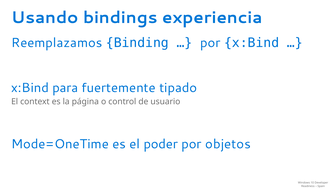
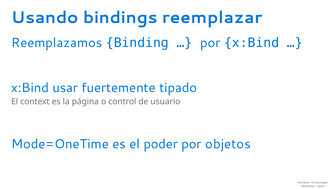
experiencia: experiencia -> reemplazar (212, 18)
para: para -> usar (65, 88)
